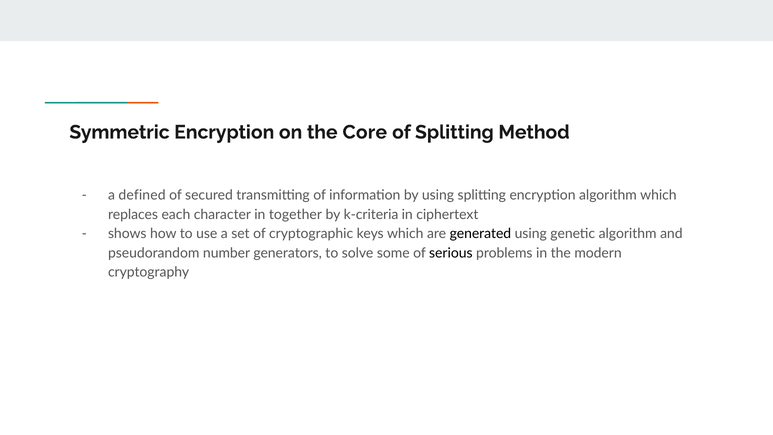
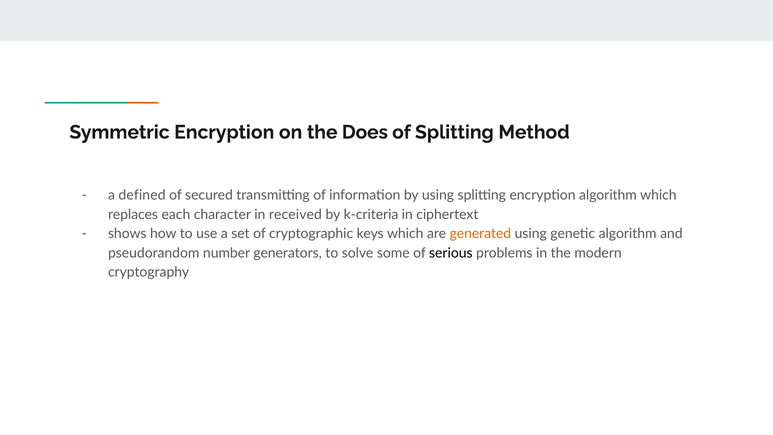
Core: Core -> Does (365, 132)
together: together -> received (295, 214)
generated colour: black -> orange (480, 234)
